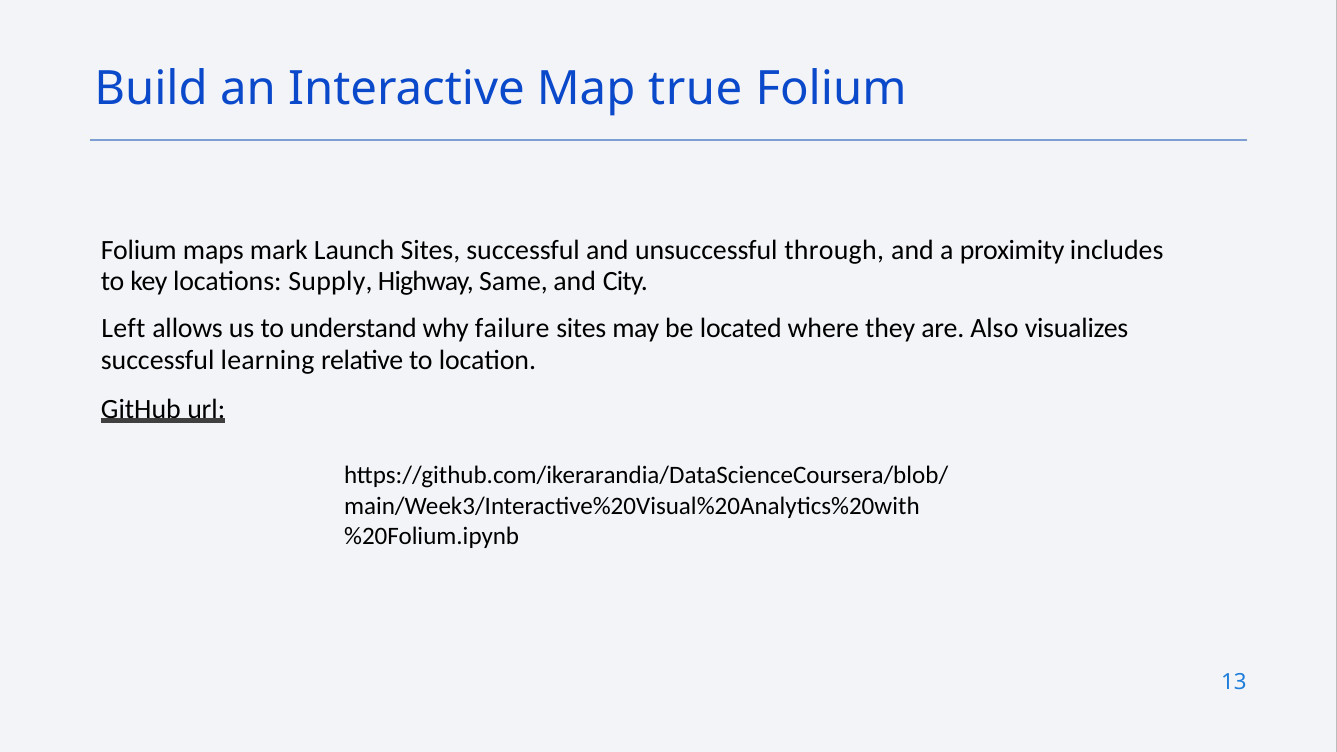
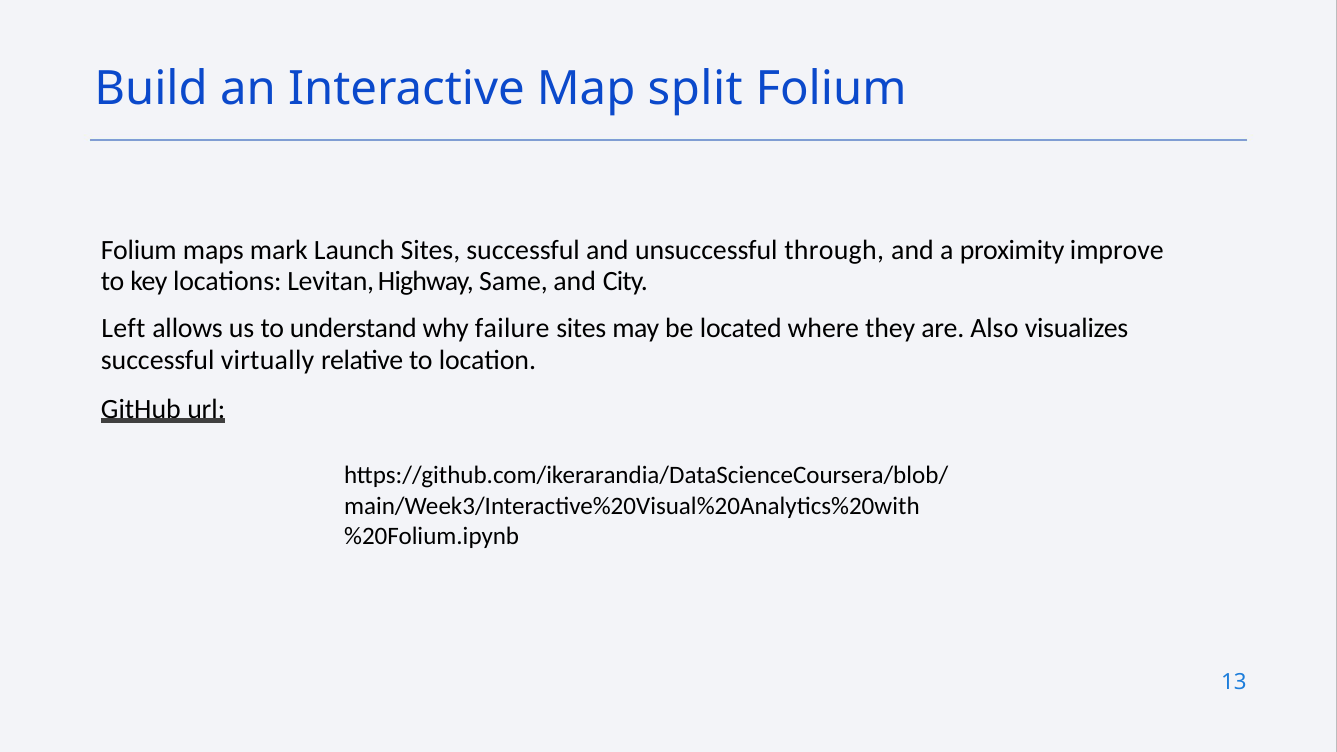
true: true -> split (695, 89)
includes: includes -> improve (1117, 250)
Supply: Supply -> Levitan (331, 281)
learning: learning -> virtually (268, 361)
